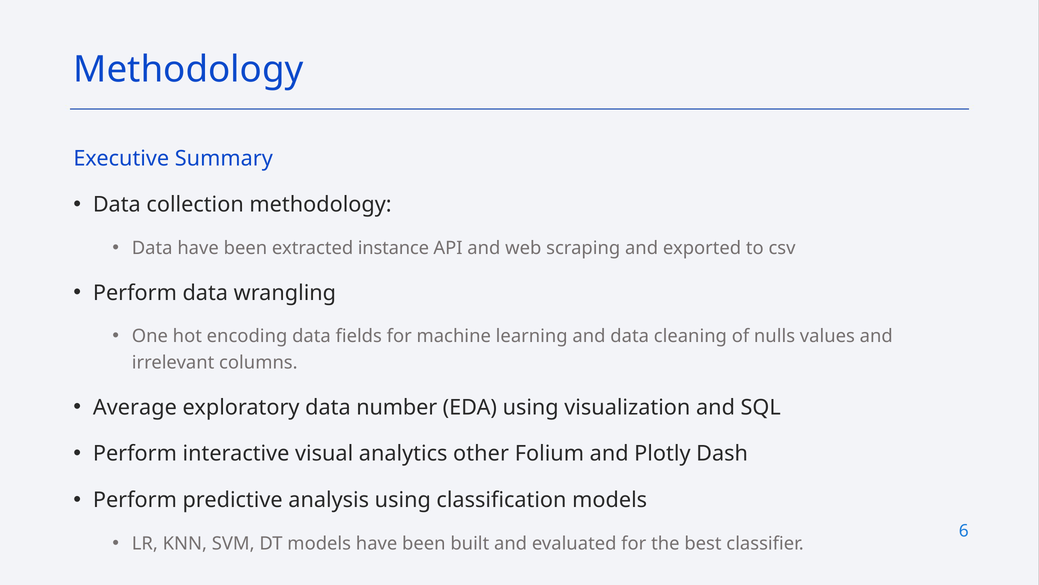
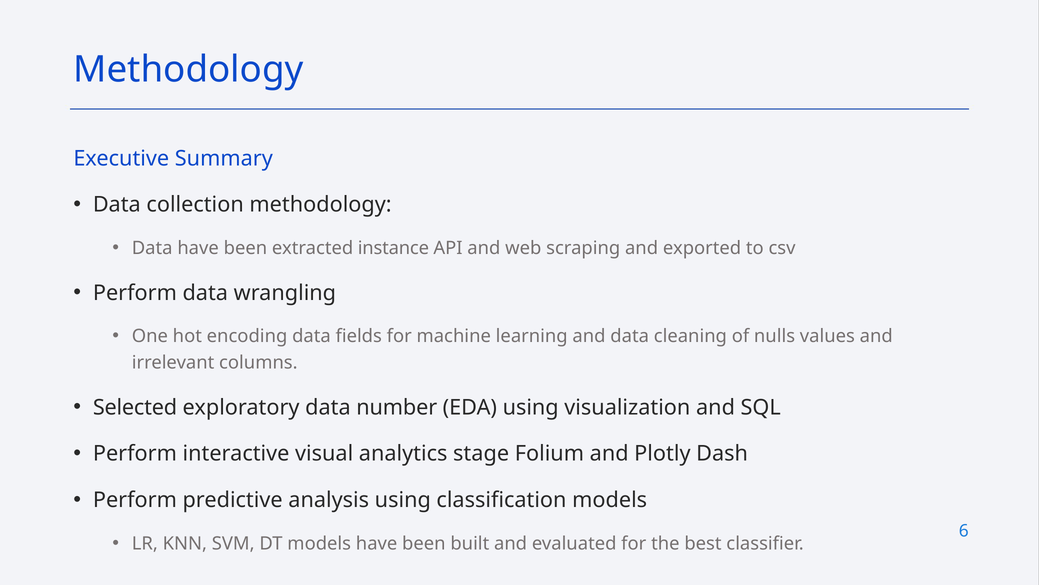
Average: Average -> Selected (135, 407)
other: other -> stage (481, 453)
